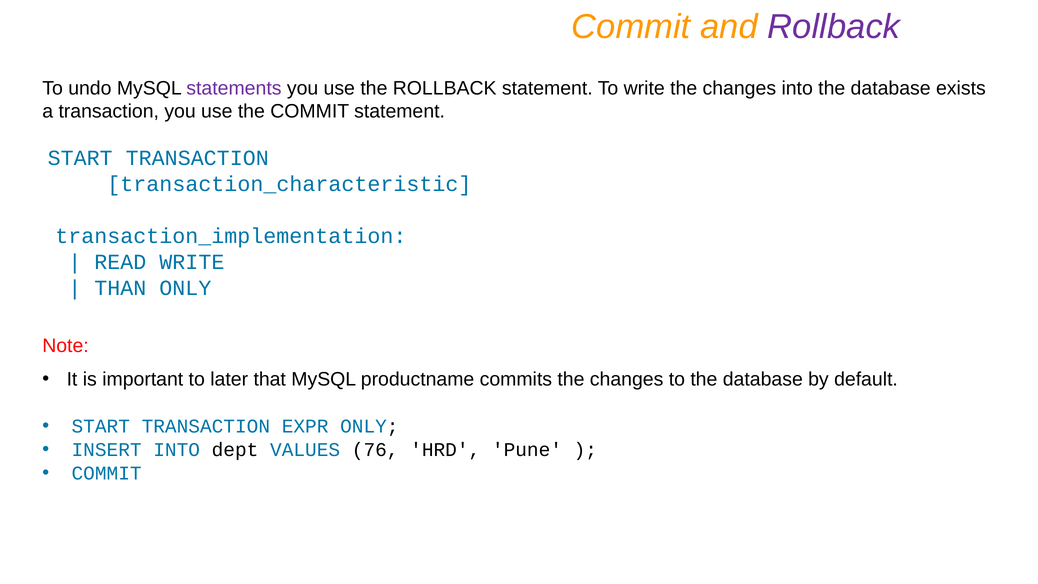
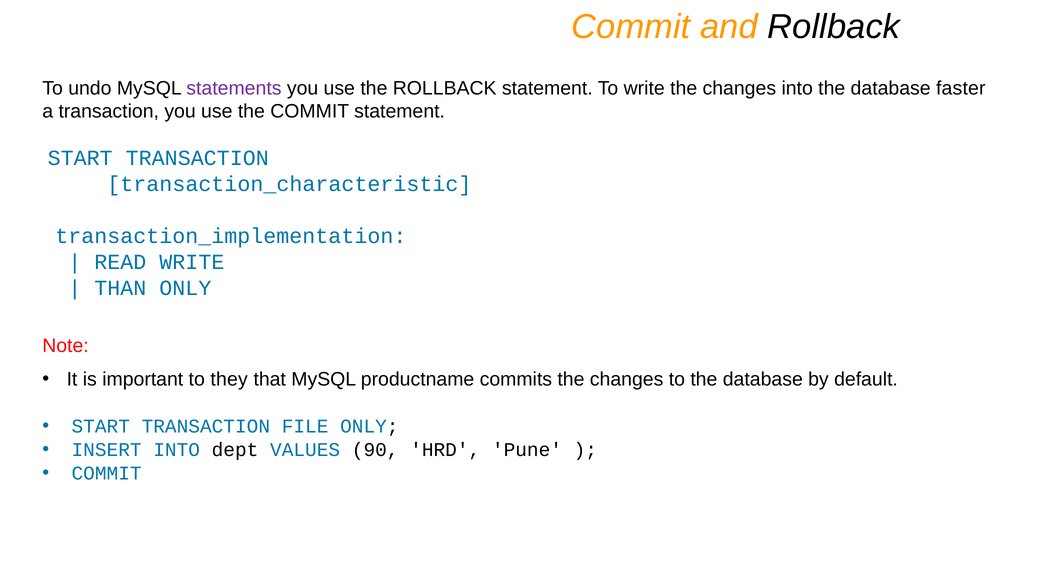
Rollback colour: purple -> black (834, 27)
exists: exists -> faster (961, 88)
later: later -> they (229, 379)
EXPR: EXPR -> FILE (305, 426)
76: 76 -> 90 (375, 450)
